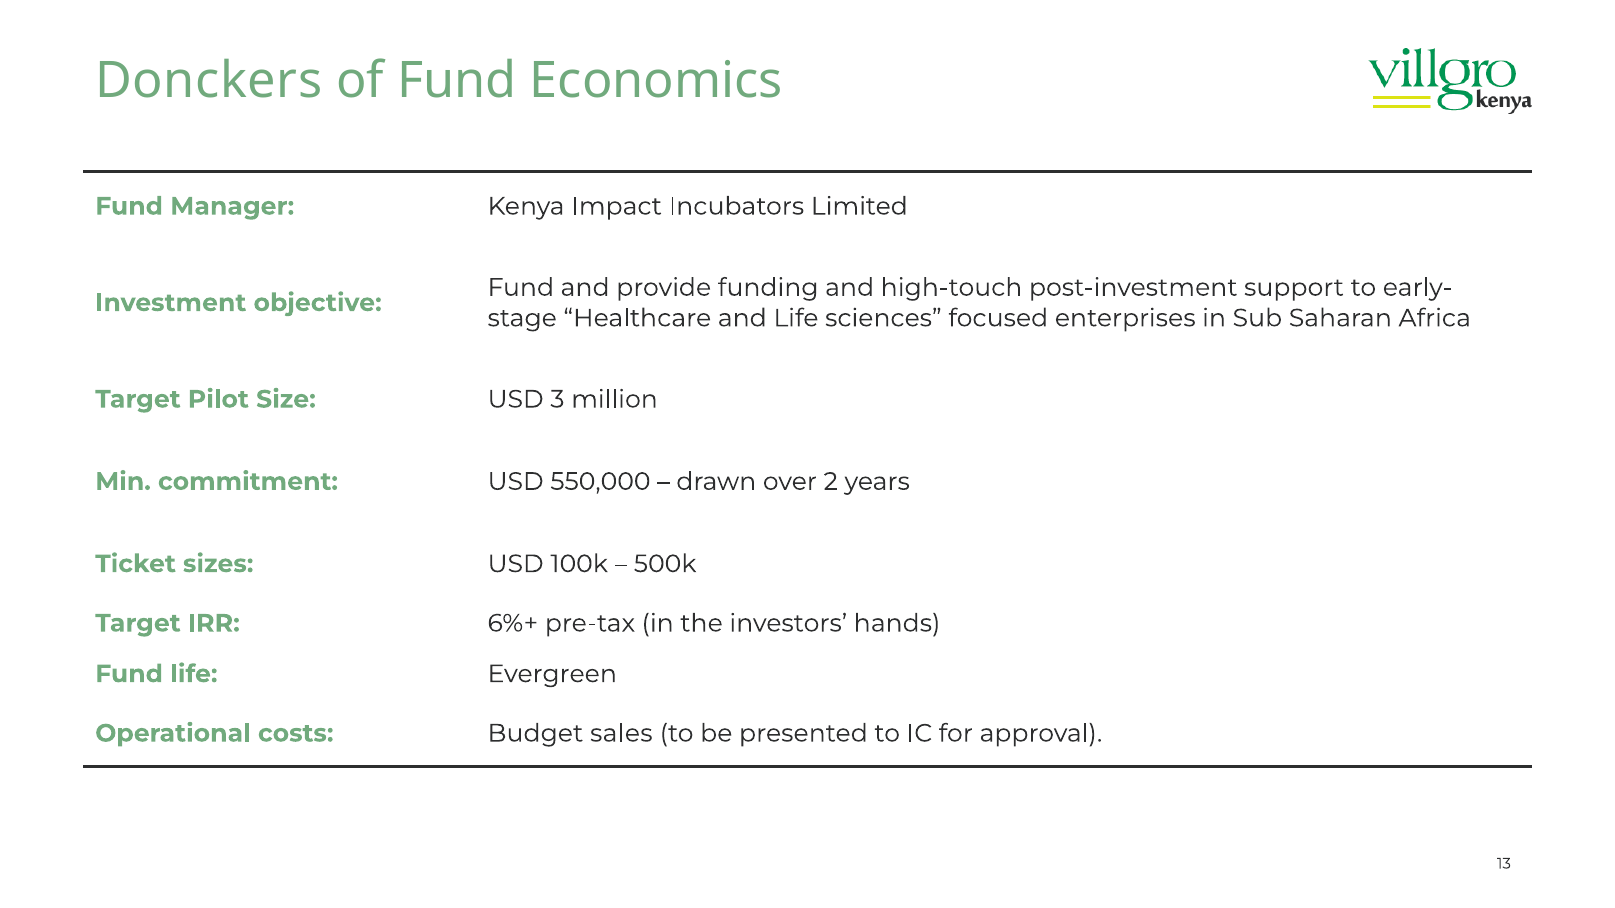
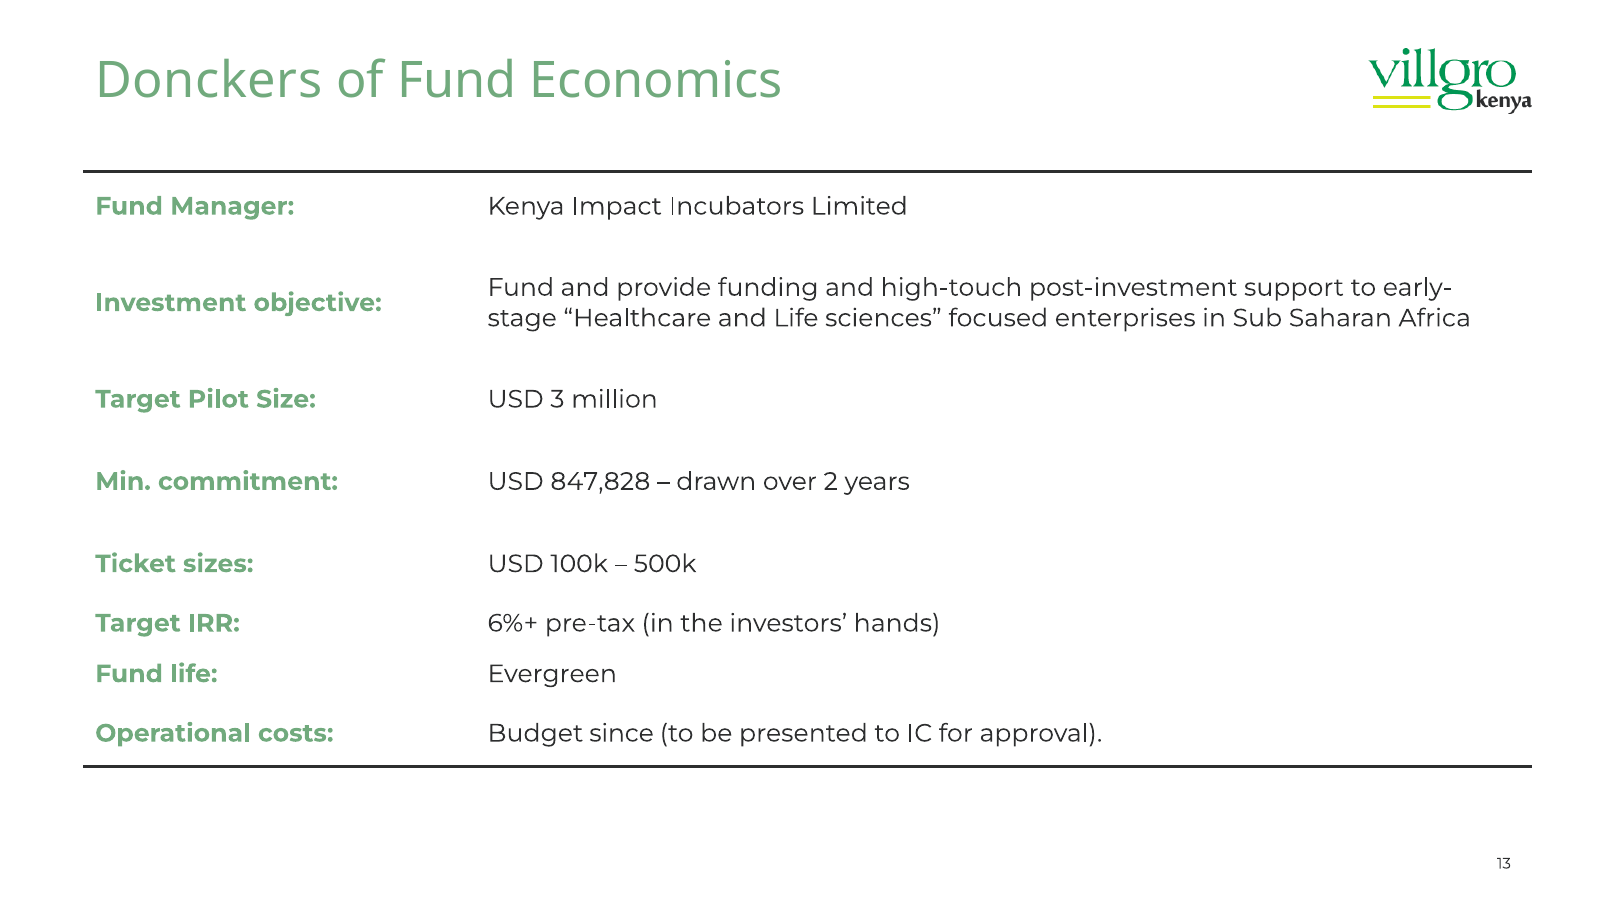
550,000: 550,000 -> 847,828 (600, 482)
sales: sales -> since (622, 734)
